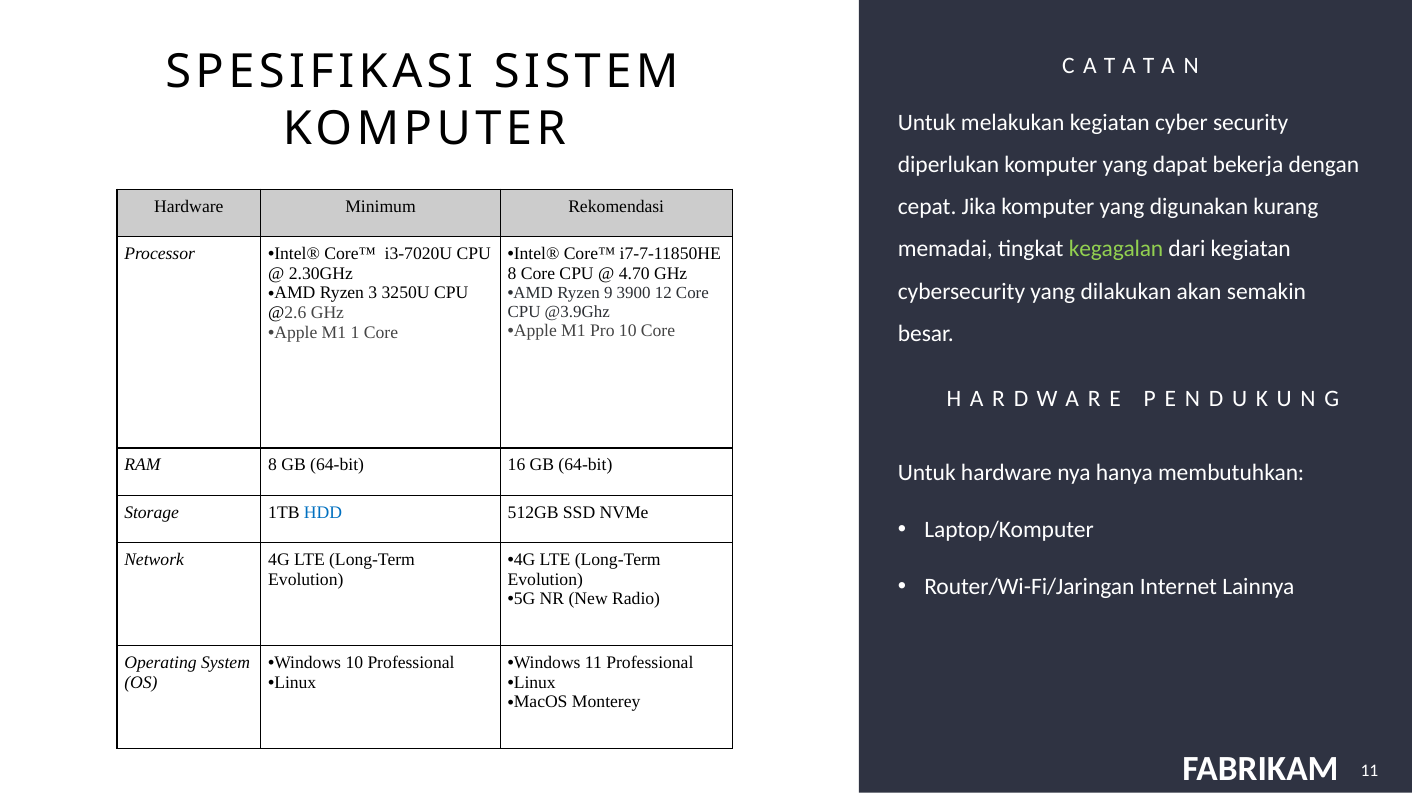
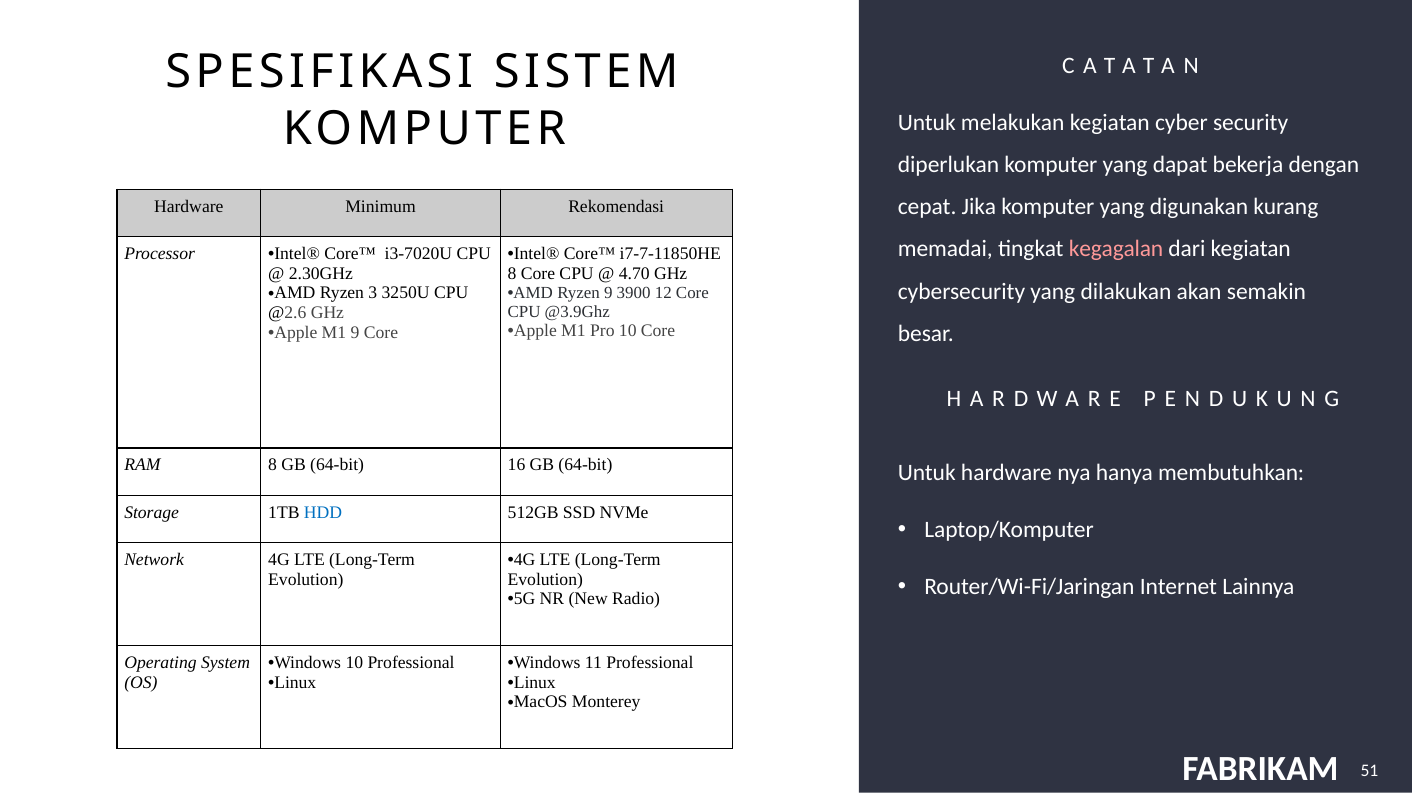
kegagalan colour: light green -> pink (1116, 249)
M1 1: 1 -> 9 (355, 332)
11: 11 -> 51 (1369, 771)
